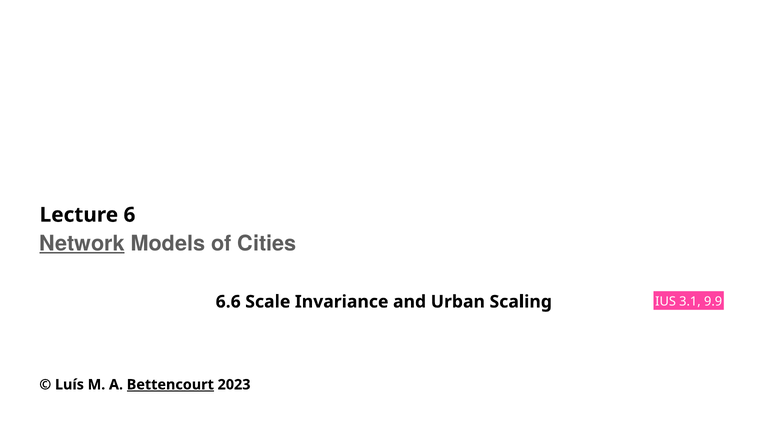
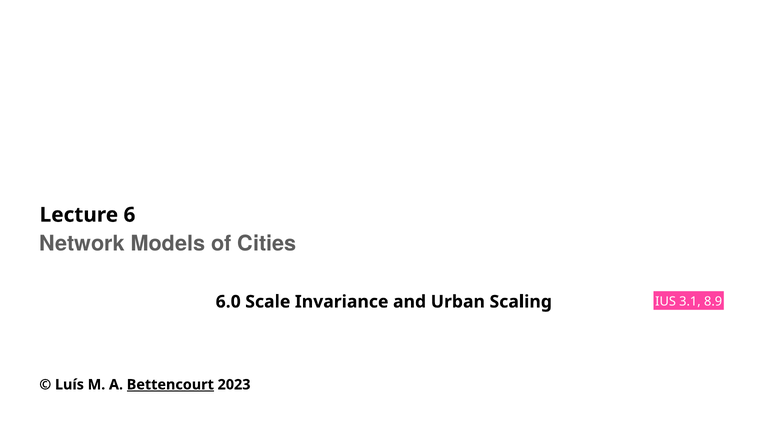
Network underline: present -> none (82, 244)
6.6: 6.6 -> 6.0 (228, 302)
9.9: 9.9 -> 8.9 (713, 301)
